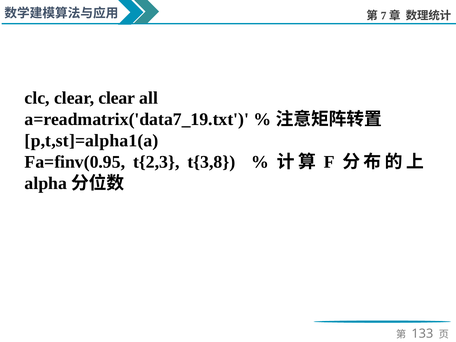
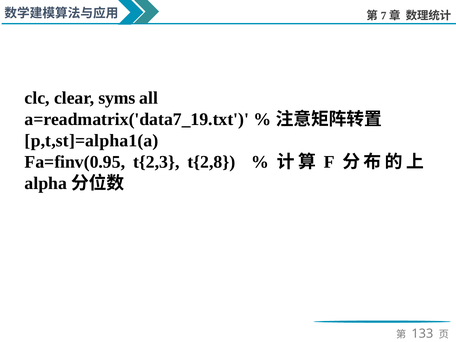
clear clear: clear -> syms (117, 98)
t{3,8: t{3,8 -> t{2,8 (211, 162)
